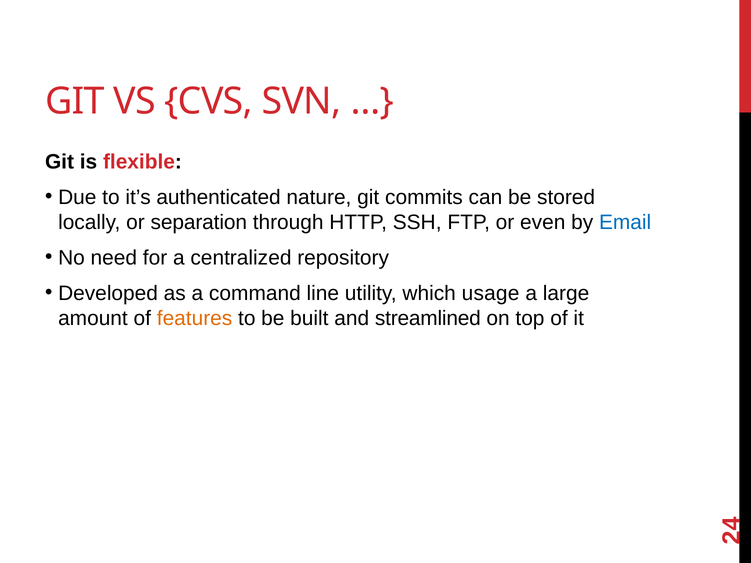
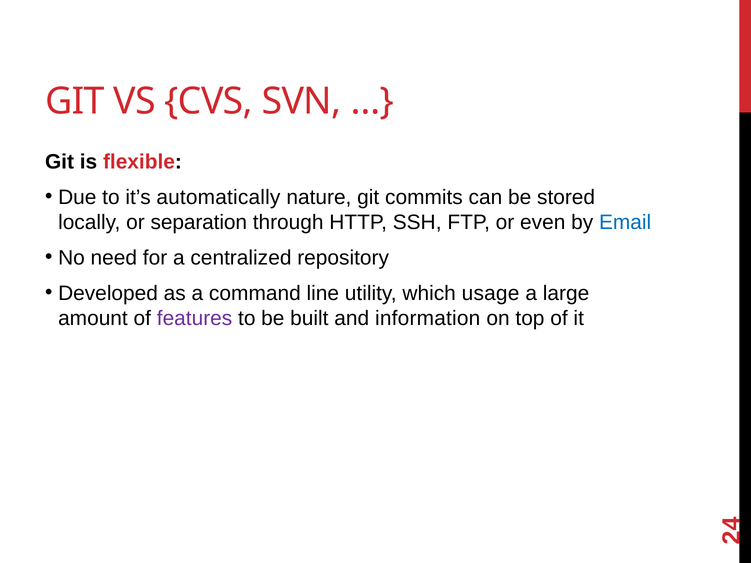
authenticated: authenticated -> automatically (218, 197)
features colour: orange -> purple (195, 318)
streamlined: streamlined -> information (428, 318)
